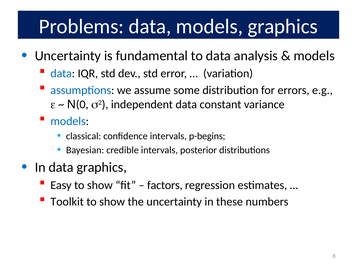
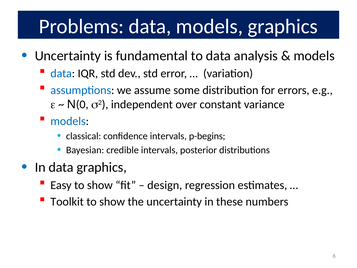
independent data: data -> over (186, 104)
factors: factors -> design (165, 185)
